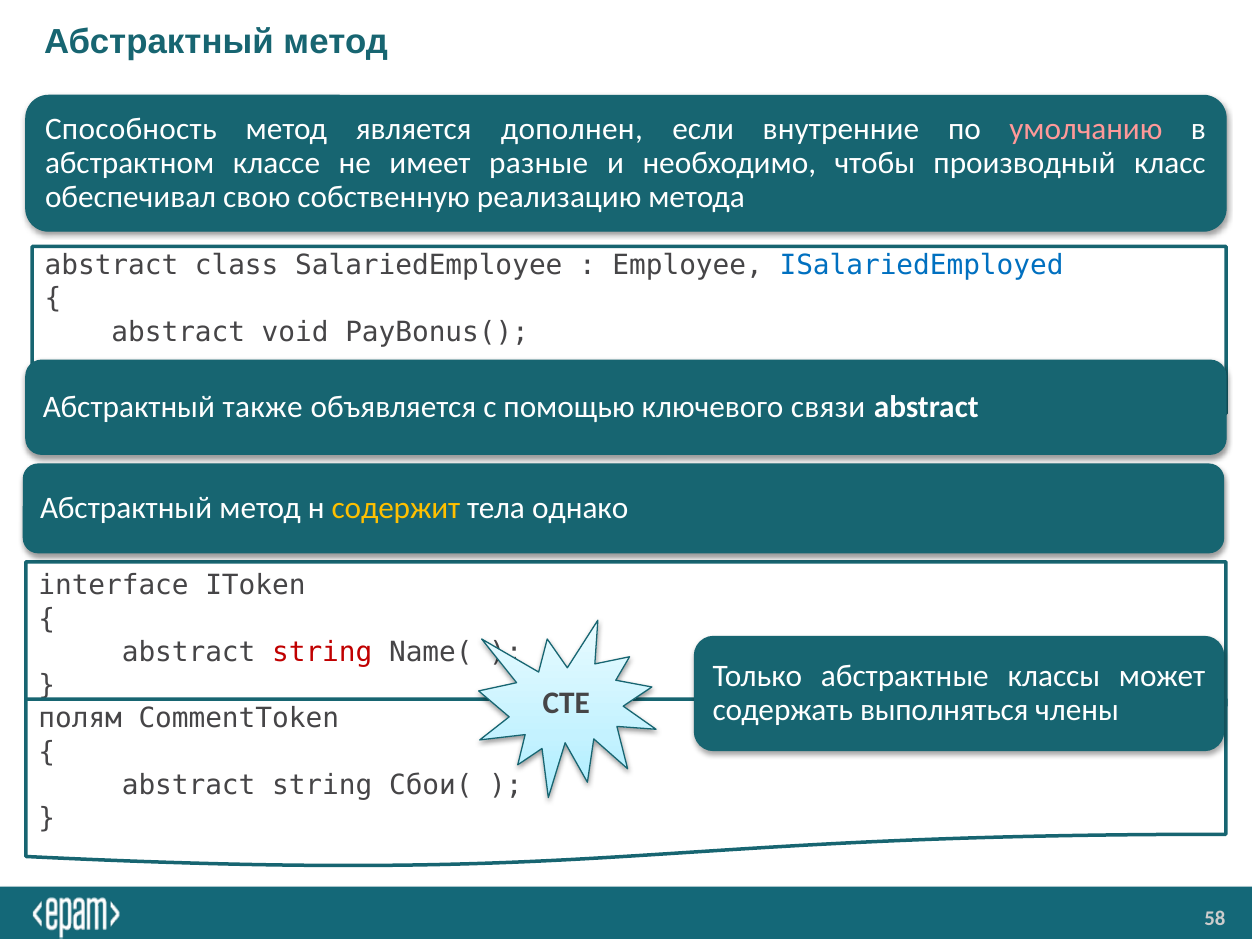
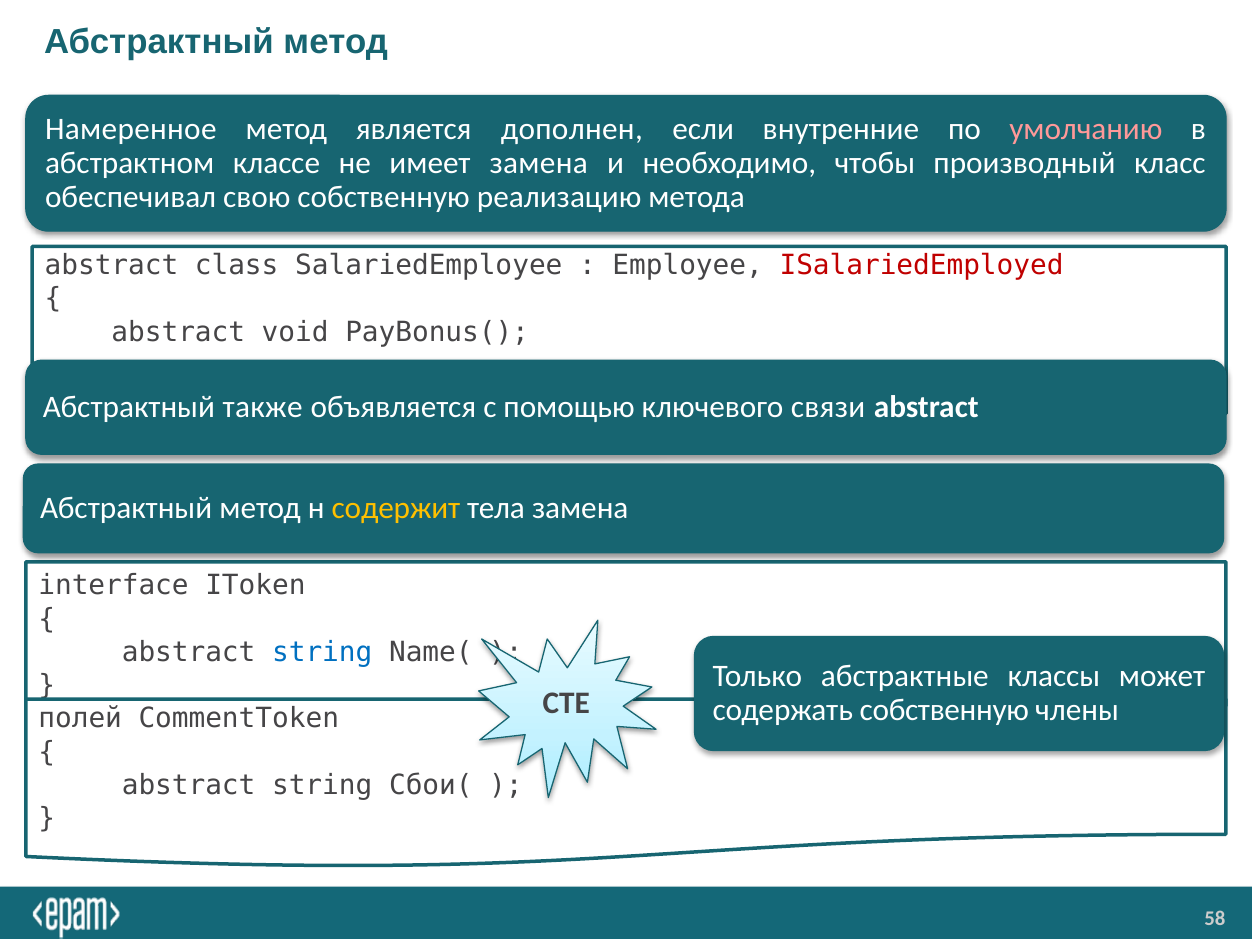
Способность: Способность -> Намеренное (131, 129)
имеет разные: разные -> замена (539, 163)
ISalariedEmployed colour: blue -> red (922, 265)
тела однако: однако -> замена (580, 508)
string colour: red -> blue (322, 652)
содержать выполняться: выполняться -> собственную (944, 710)
полям: полям -> полей (80, 719)
